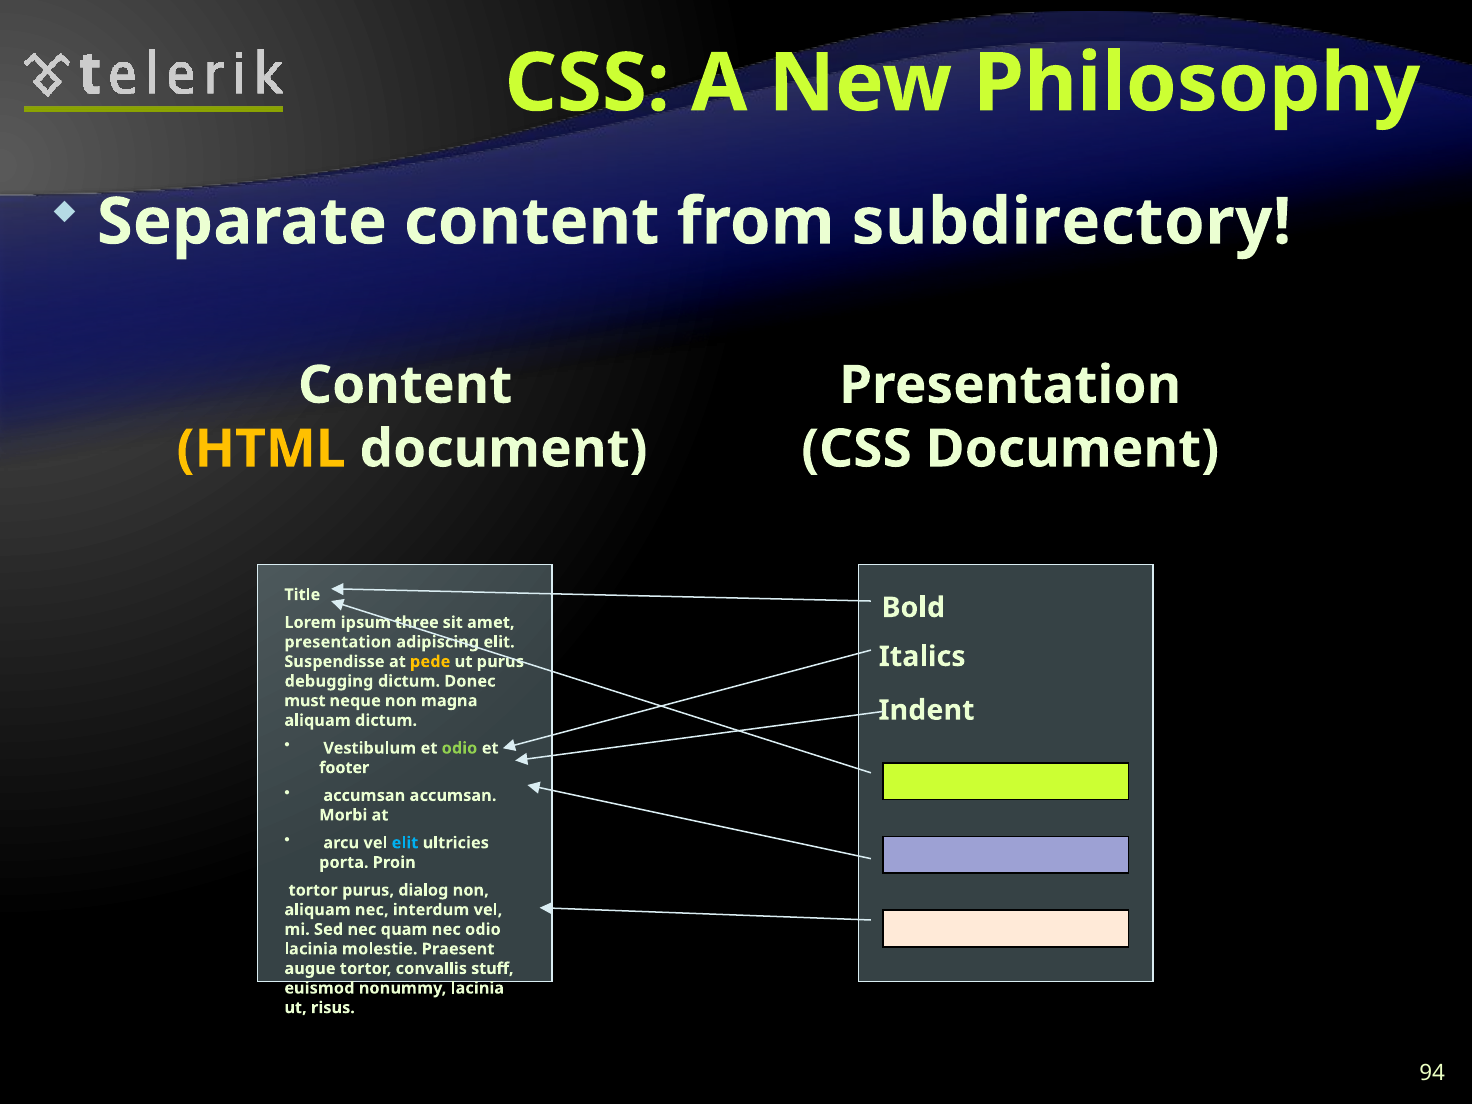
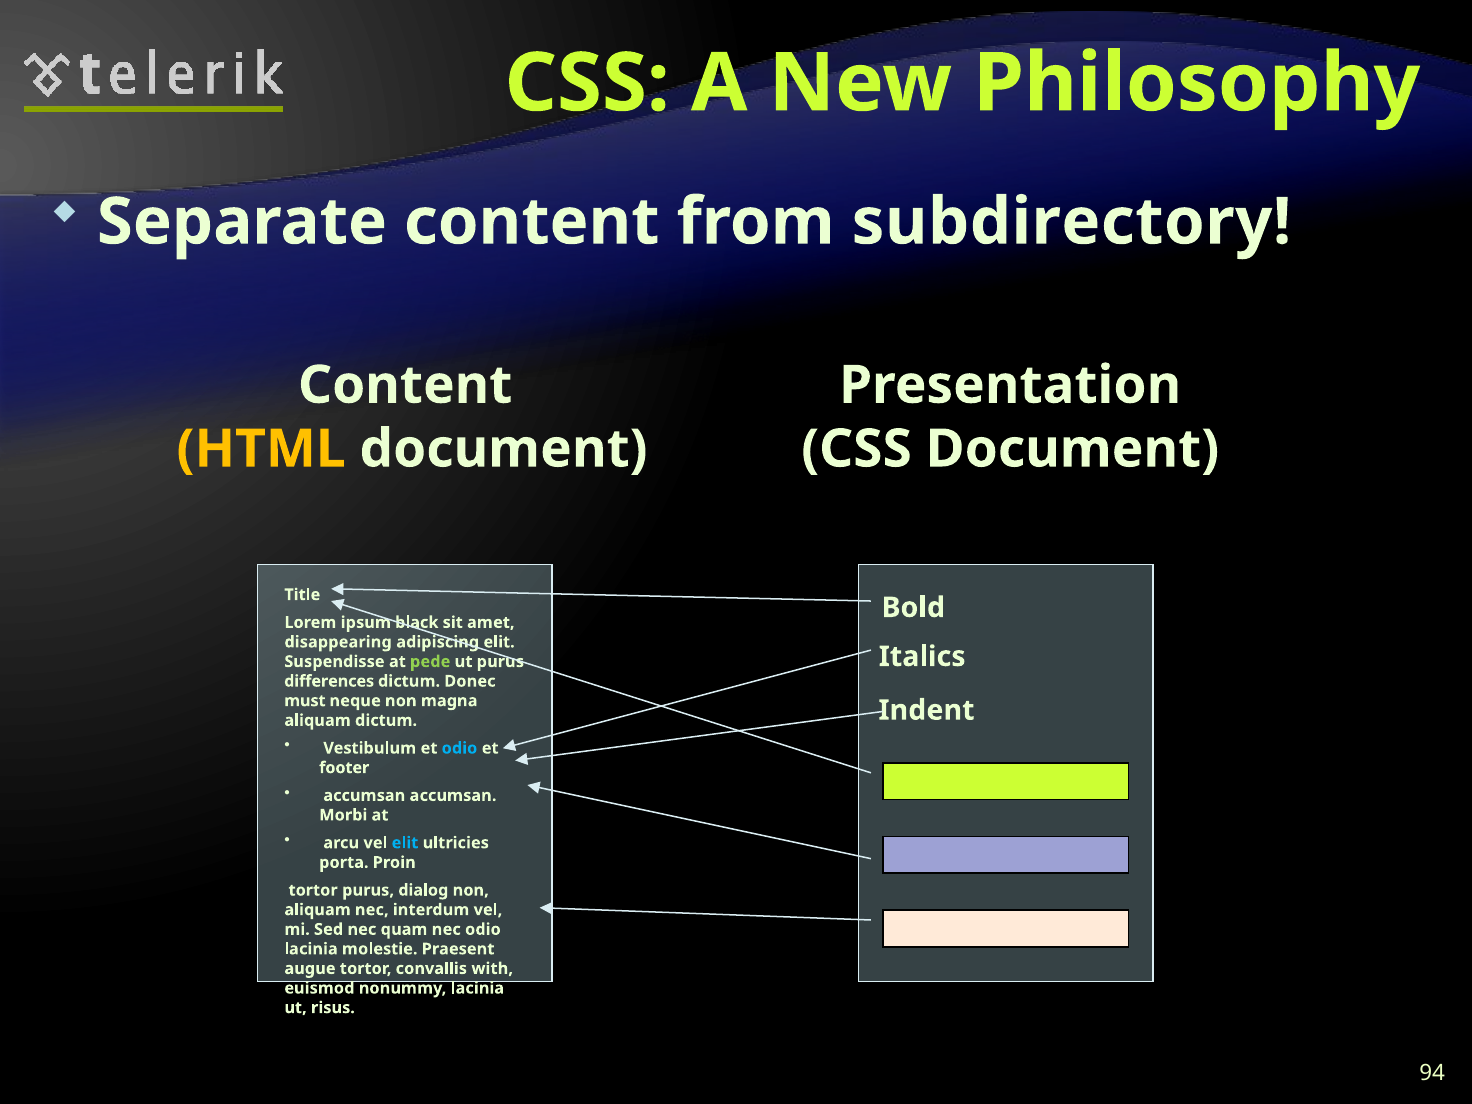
three: three -> black (417, 622)
presentation: presentation -> disappearing (338, 642)
pede colour: yellow -> light green (430, 662)
debugging: debugging -> differences (329, 681)
odio colour: light green -> light blue (459, 748)
stuff: stuff -> with (492, 969)
